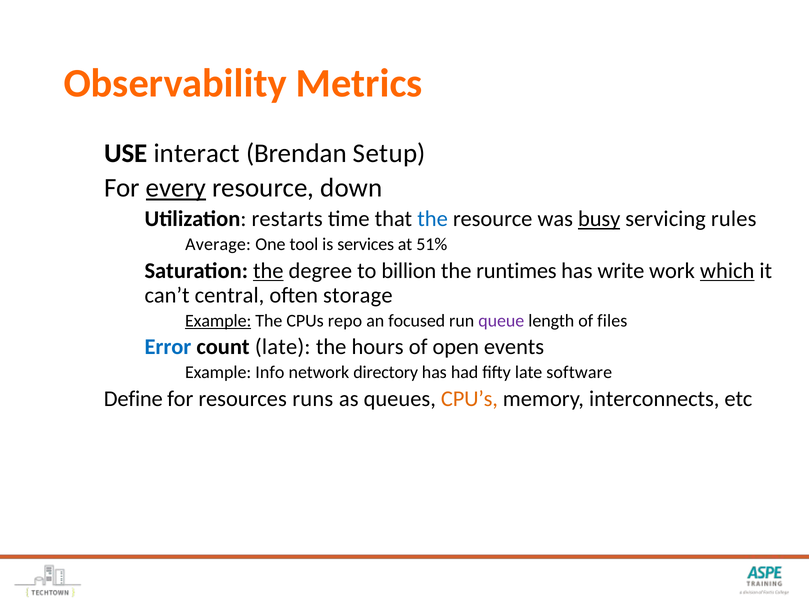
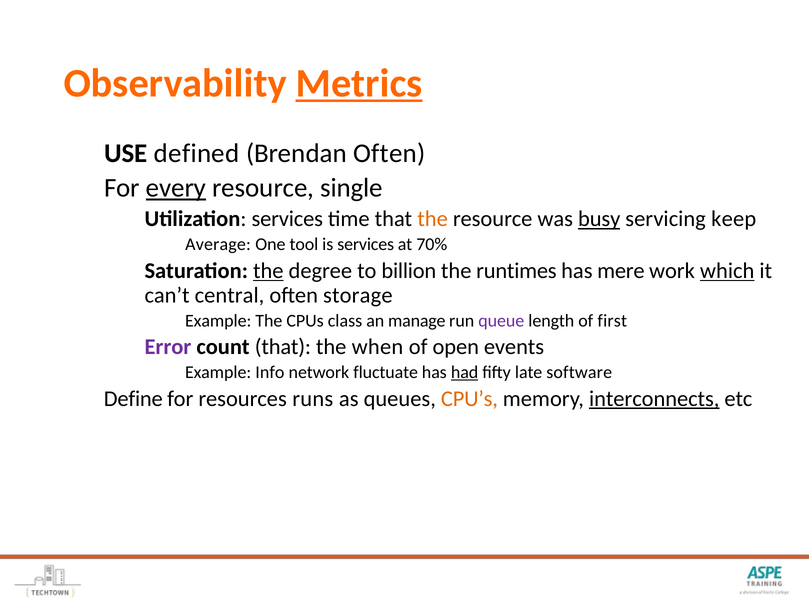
Metrics underline: none -> present (359, 83)
interact: interact -> defined (197, 153)
Brendan Setup: Setup -> Often (389, 153)
down: down -> single (352, 188)
Utilization restarts: restarts -> services (287, 219)
the colour: blue -> orange (433, 219)
rules: rules -> keep (734, 219)
51%: 51% -> 70% (432, 244)
write: write -> mere (621, 271)
Example underline: present -> none (218, 320)
repo: repo -> class (345, 320)
focused: focused -> manage (417, 320)
files: files -> first (612, 320)
Error colour: blue -> purple (168, 347)
count late: late -> that (283, 347)
hours: hours -> when (377, 347)
directory: directory -> fluctuate (386, 372)
had underline: none -> present (465, 372)
interconnects underline: none -> present (654, 399)
